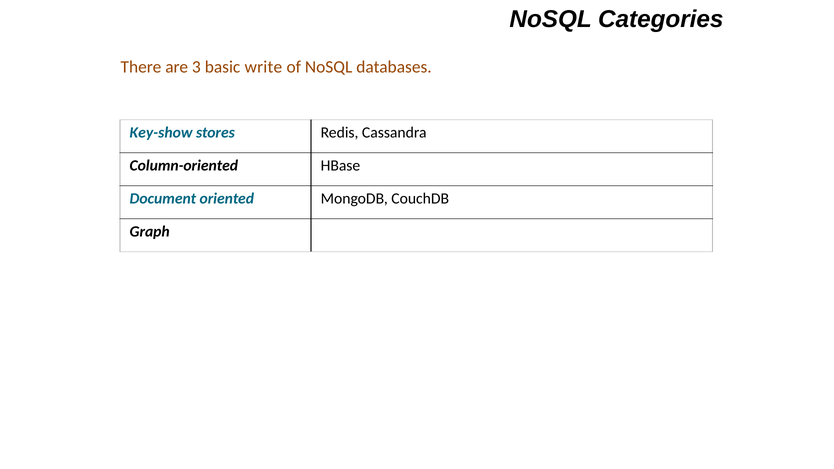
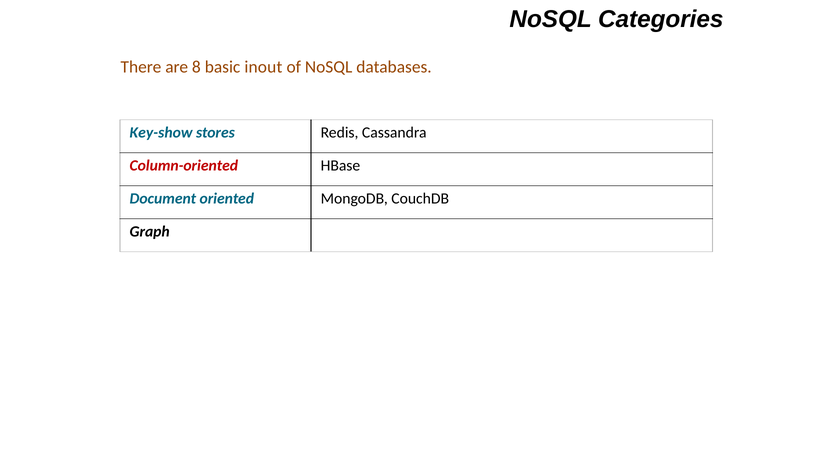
3: 3 -> 8 (196, 67)
write: write -> inout (263, 67)
Column-oriented colour: black -> red (184, 166)
